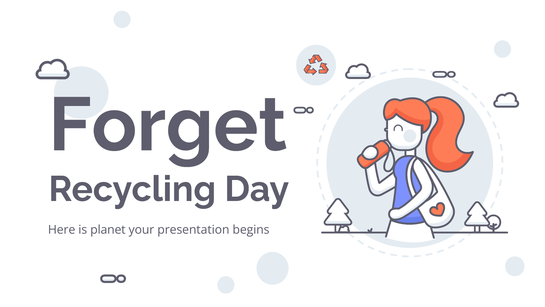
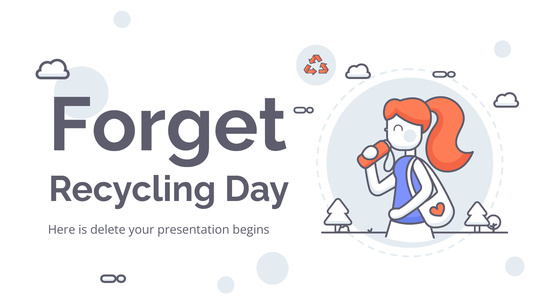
planet: planet -> delete (108, 230)
